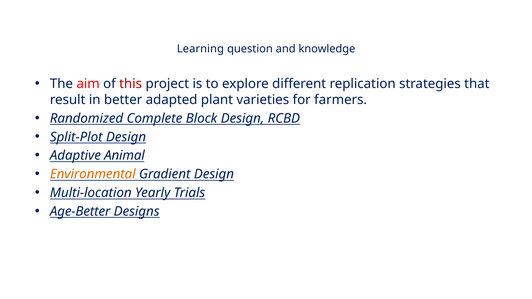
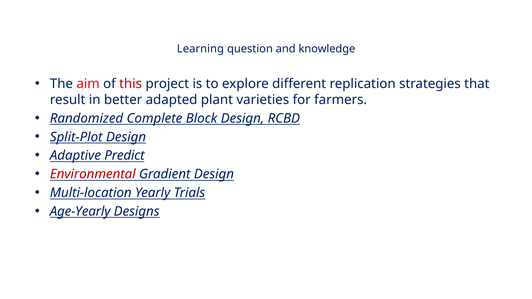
Animal: Animal -> Predict (124, 156)
Environmental colour: orange -> red (93, 174)
Age-Better: Age-Better -> Age-Yearly (80, 212)
